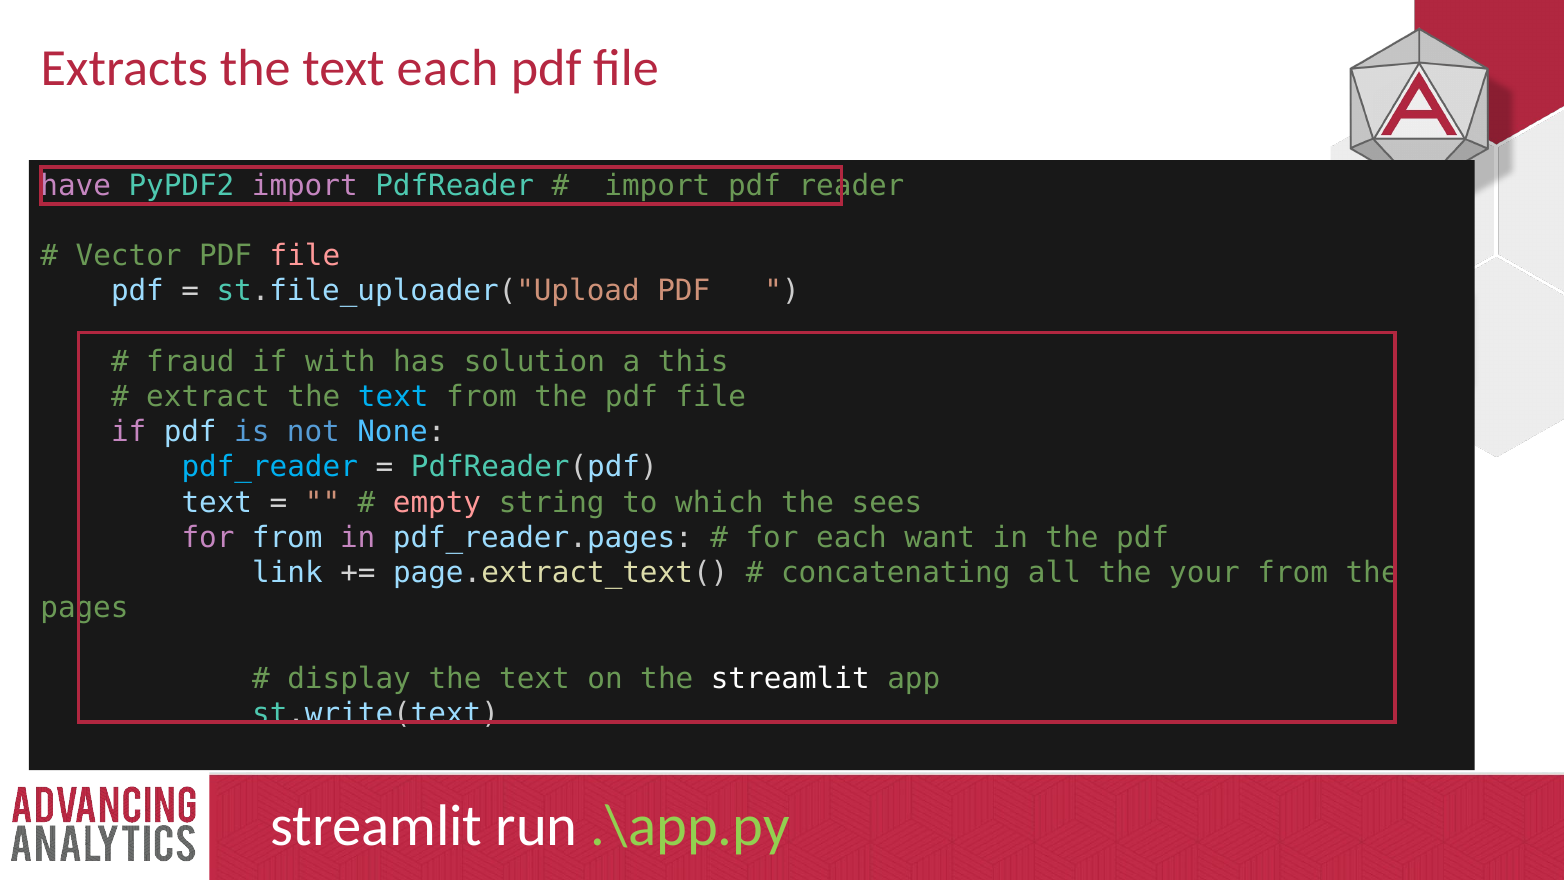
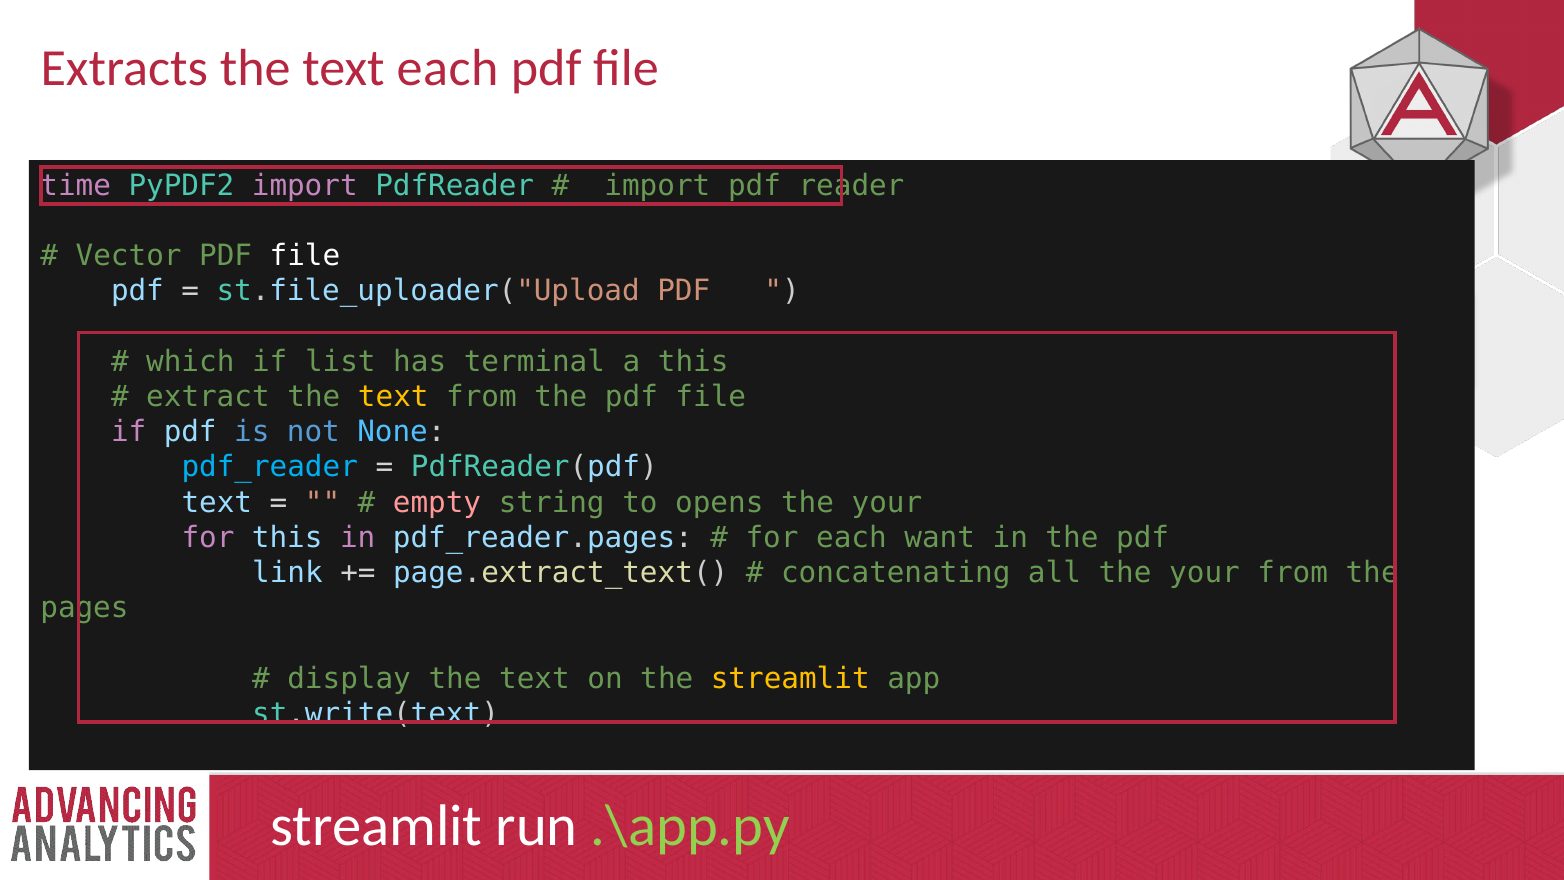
have: have -> time (76, 185)
file colour: pink -> white (305, 256)
fraud: fraud -> which (190, 361)
with: with -> list (340, 361)
solution: solution -> terminal (534, 361)
text colour: light blue -> yellow (393, 397)
which: which -> opens (719, 502)
sees: sees -> your (887, 502)
for from: from -> this (287, 537)
streamlit colour: white -> yellow (790, 678)
